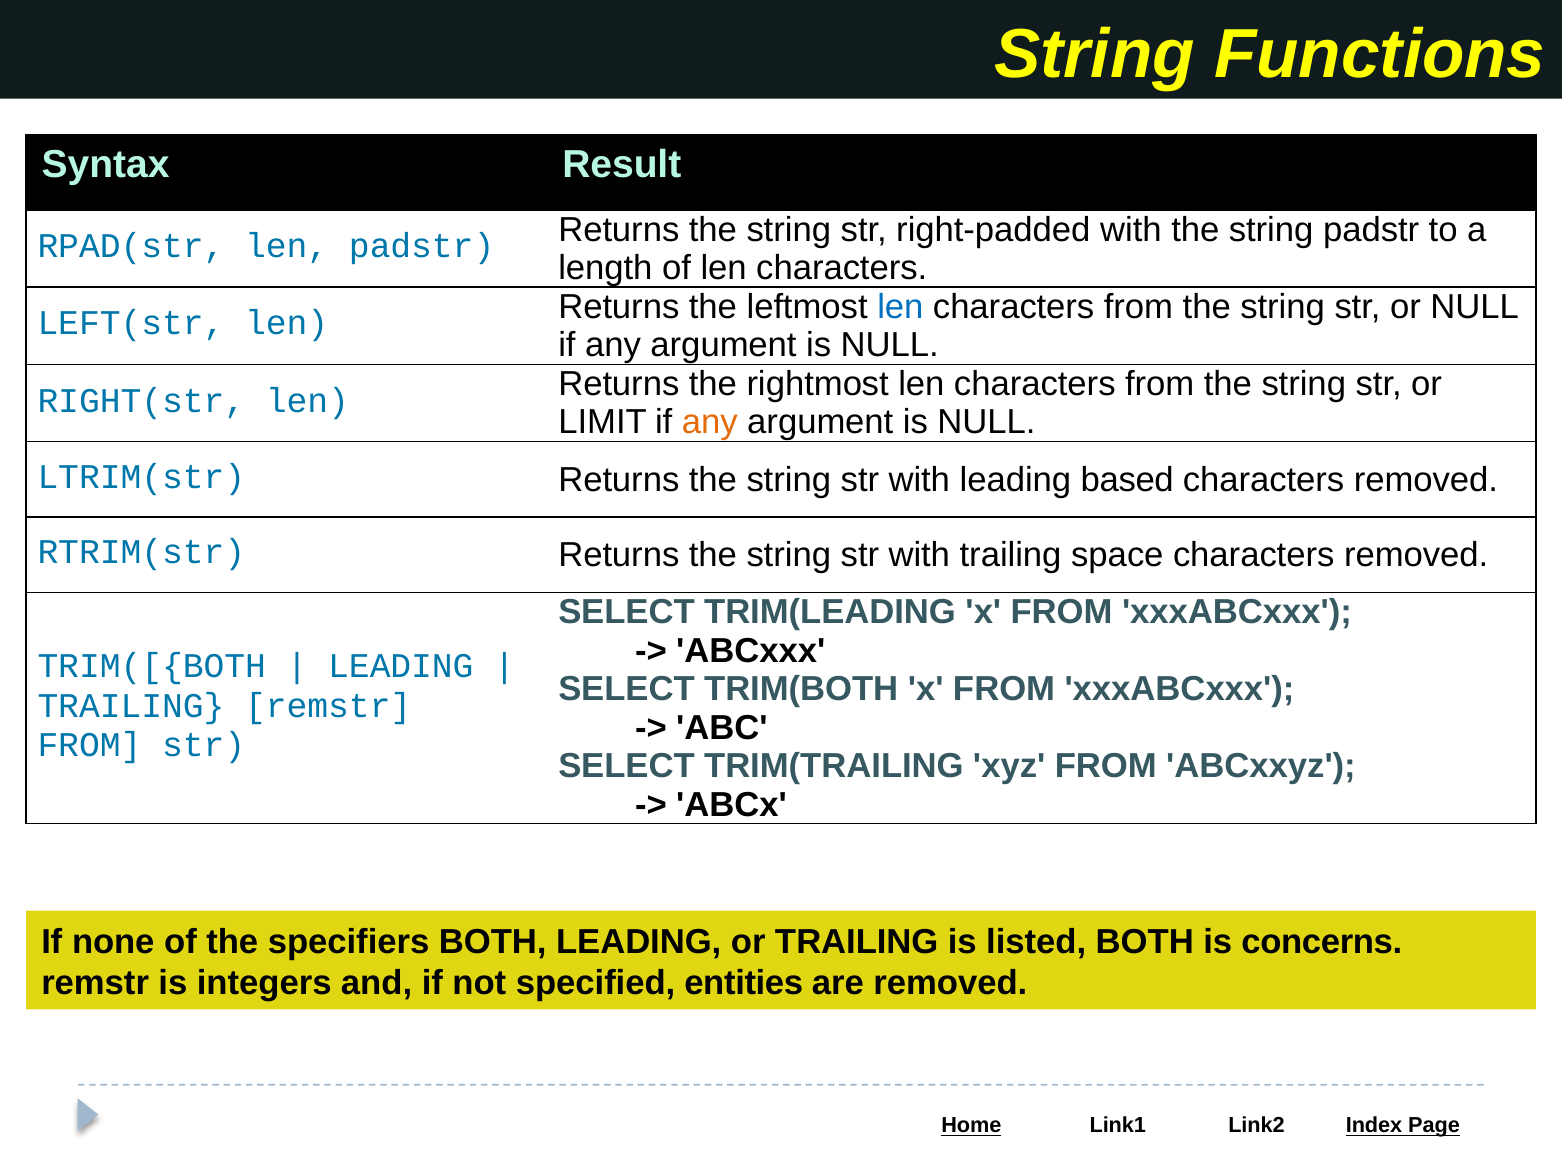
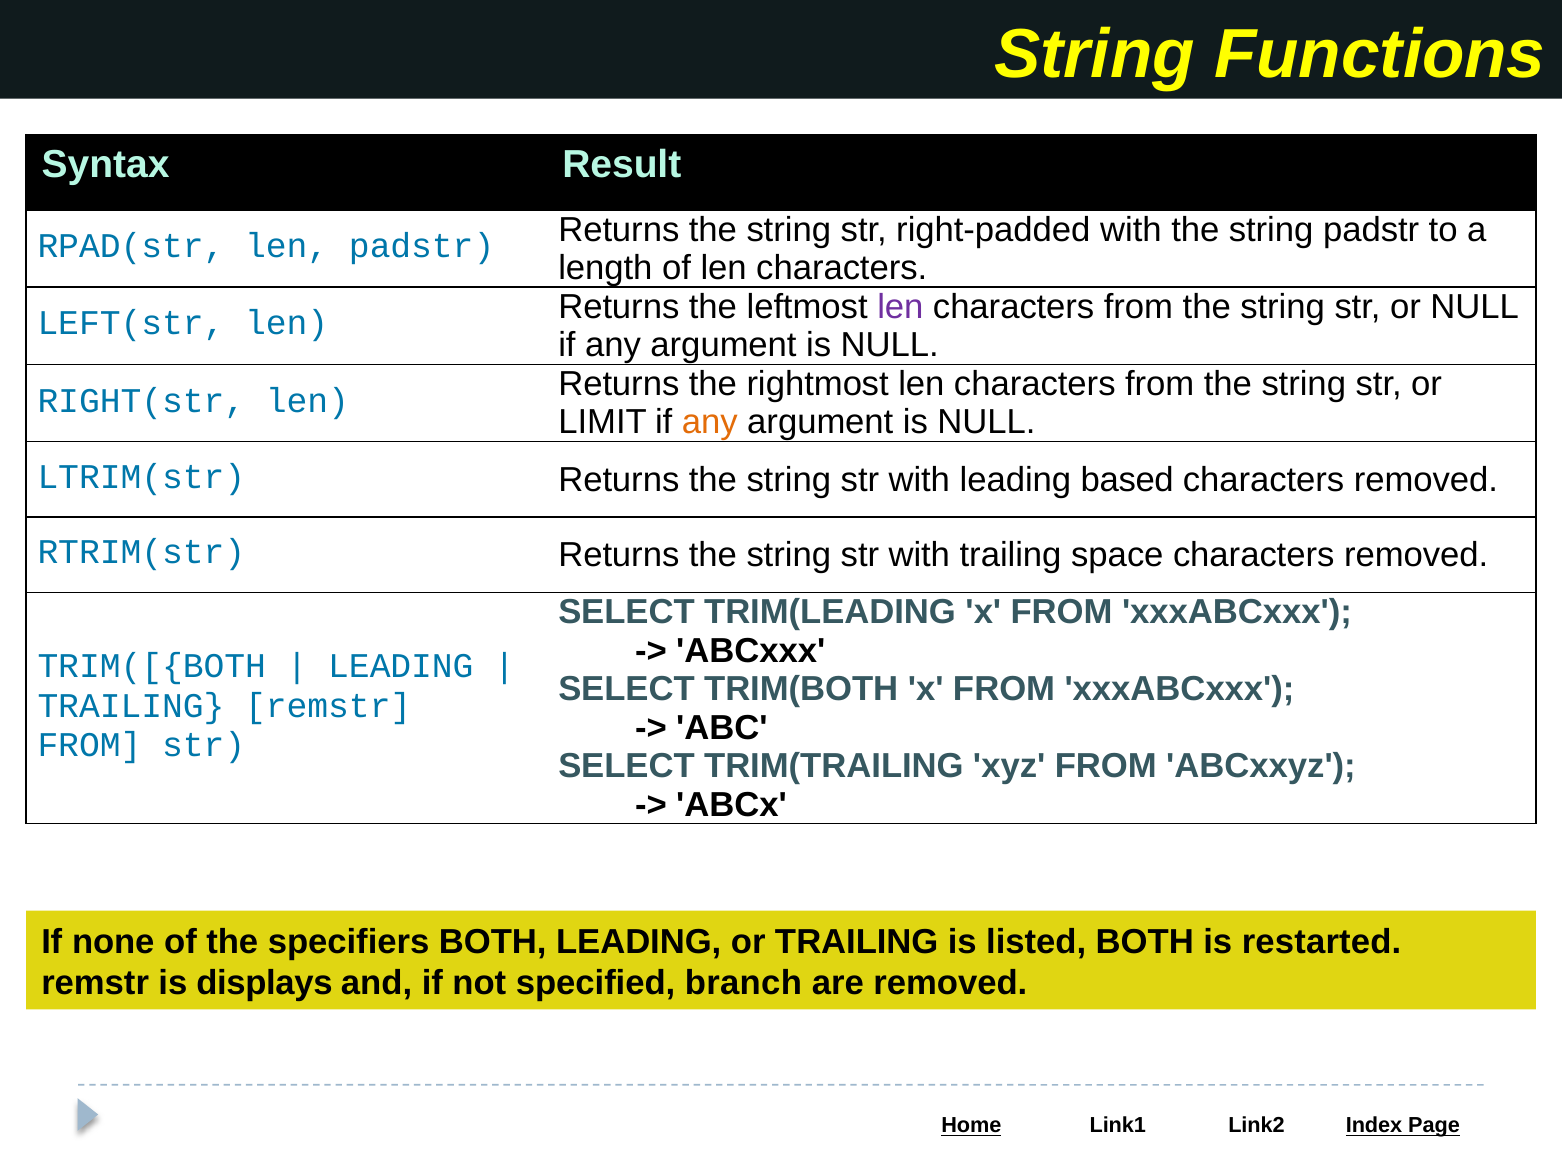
len colour: blue -> purple (900, 307)
concerns: concerns -> restarted (1322, 942)
integers: integers -> displays (264, 984)
entities: entities -> branch (743, 984)
